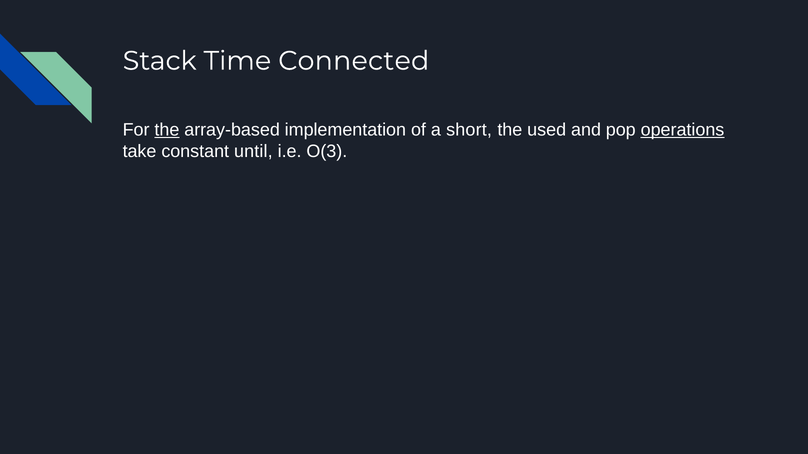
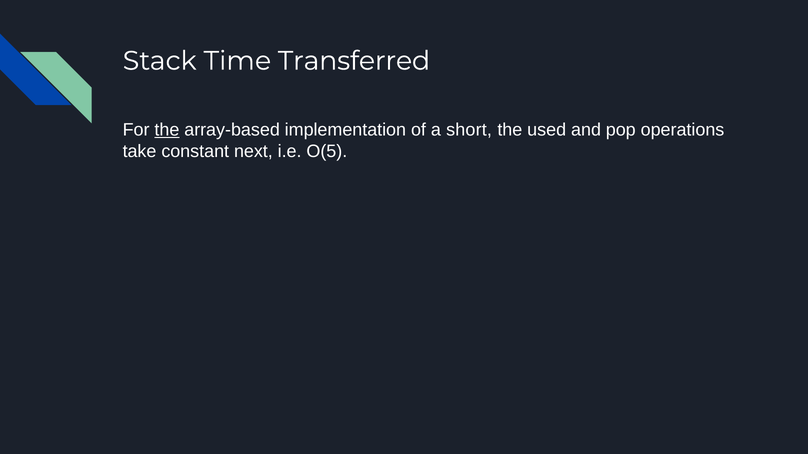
Connected: Connected -> Transferred (354, 61)
operations underline: present -> none (682, 130)
until: until -> next (253, 152)
O(3: O(3 -> O(5 (327, 152)
